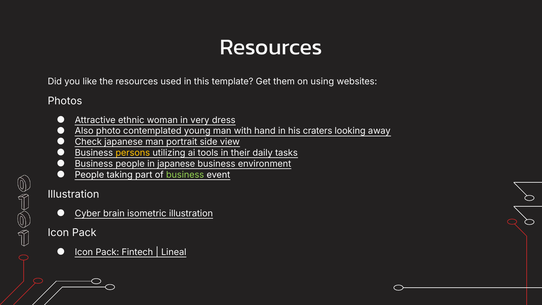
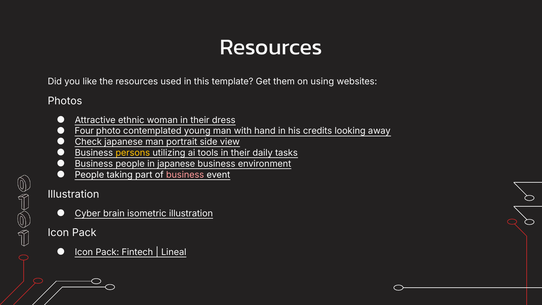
woman in very: very -> their (200, 120)
Also: Also -> Four (84, 131)
craters: craters -> credits (318, 131)
business colour: light green -> pink (185, 175)
